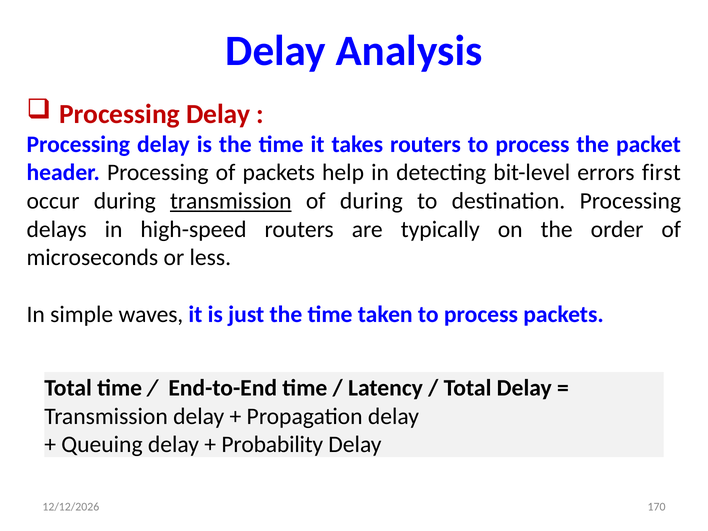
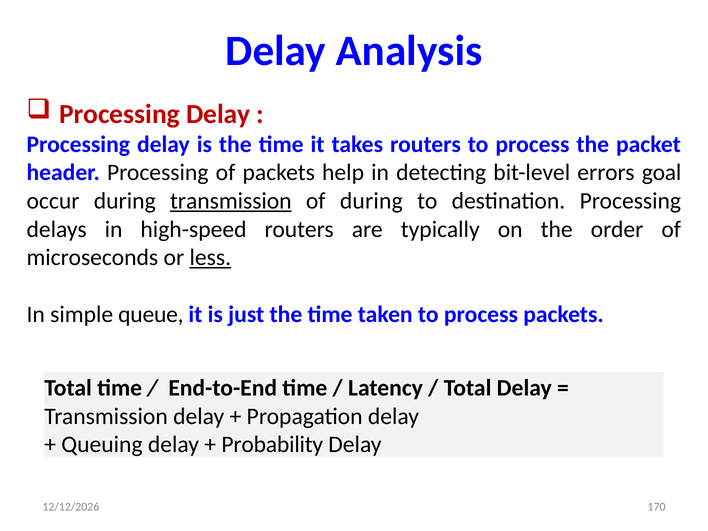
first: first -> goal (662, 173)
less underline: none -> present (210, 258)
waves: waves -> queue (151, 314)
